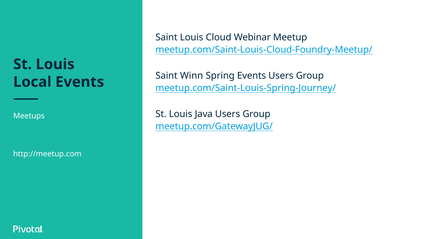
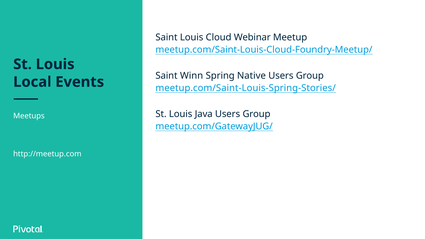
Spring Events: Events -> Native (251, 76)
meetup.com/Saint-Louis-Spring-Journey/: meetup.com/Saint-Louis-Spring-Journey/ -> meetup.com/Saint-Louis-Spring-Stories/ (246, 88)
